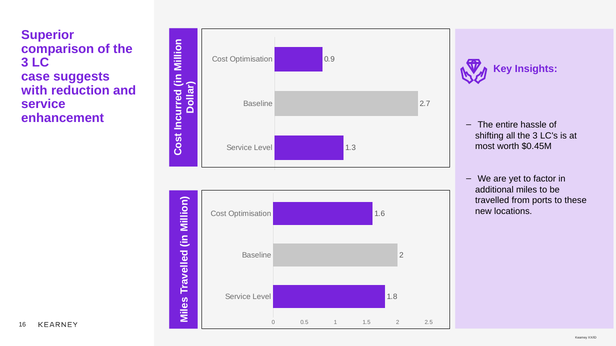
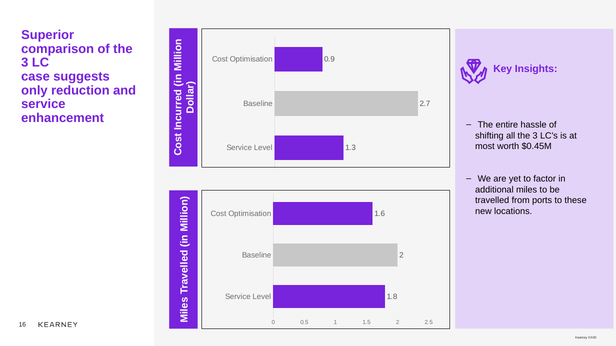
with: with -> only (34, 91)
